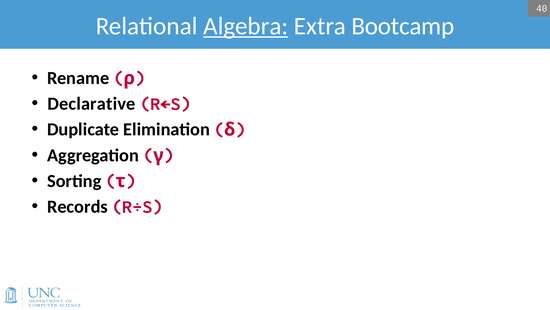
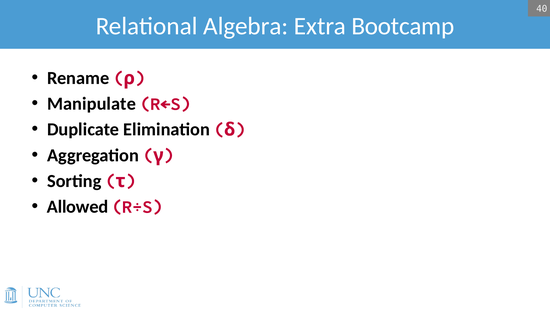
Algebra underline: present -> none (246, 26)
Declarative: Declarative -> Manipulate (92, 104)
Records: Records -> Allowed (78, 206)
